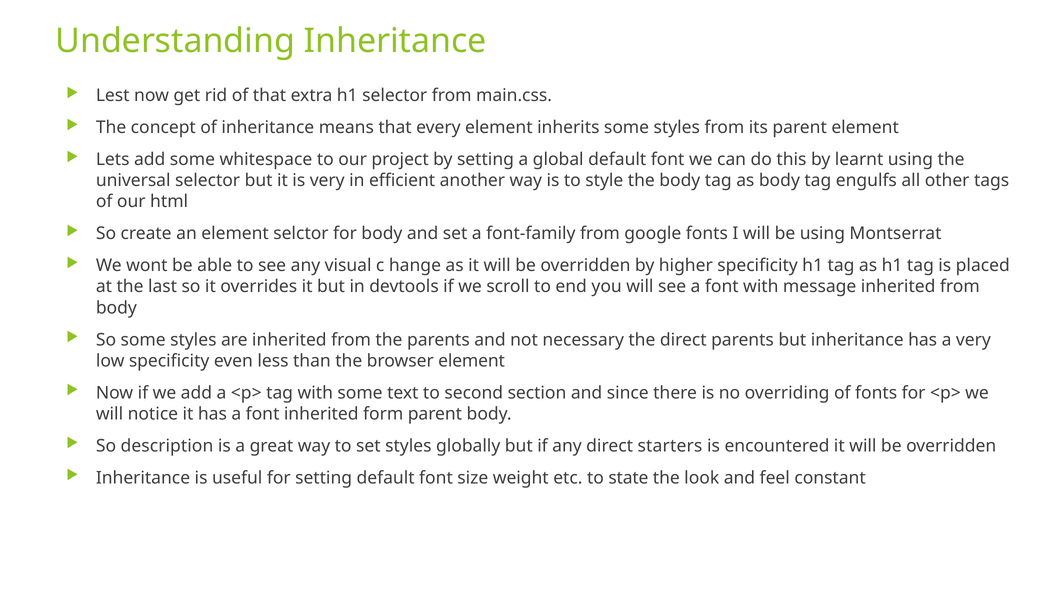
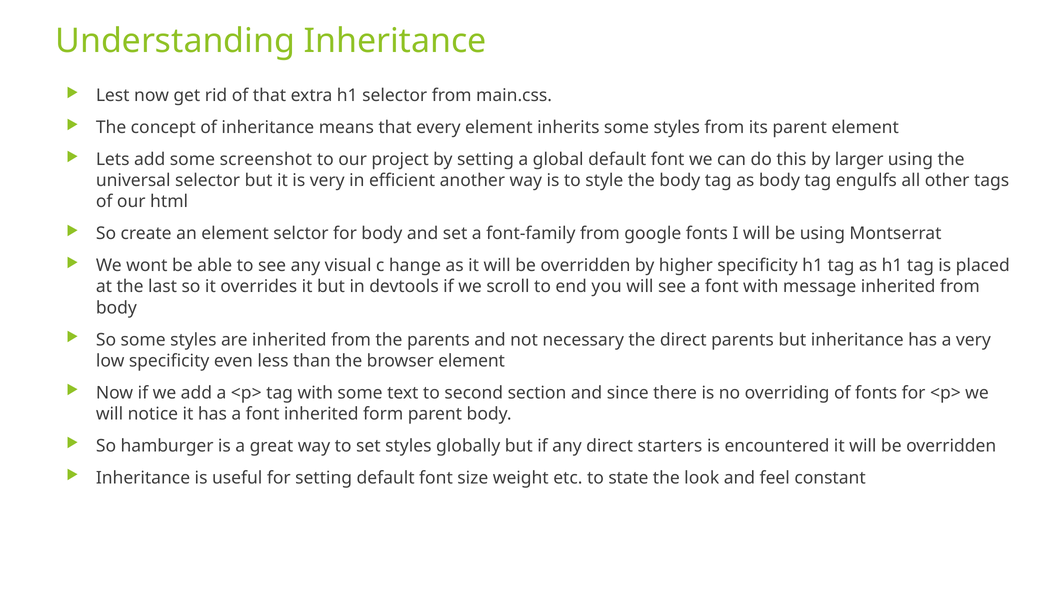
whitespace: whitespace -> screenshot (266, 160)
learnt: learnt -> larger (859, 160)
description: description -> hamburger (167, 446)
